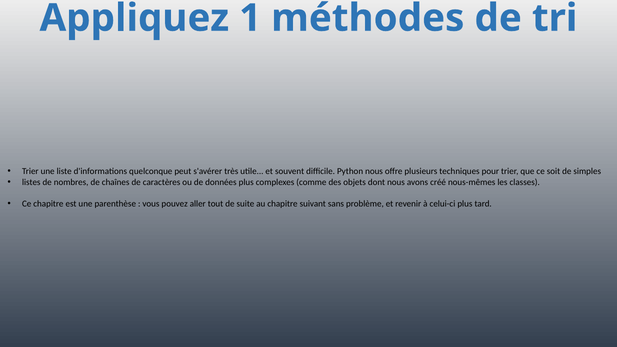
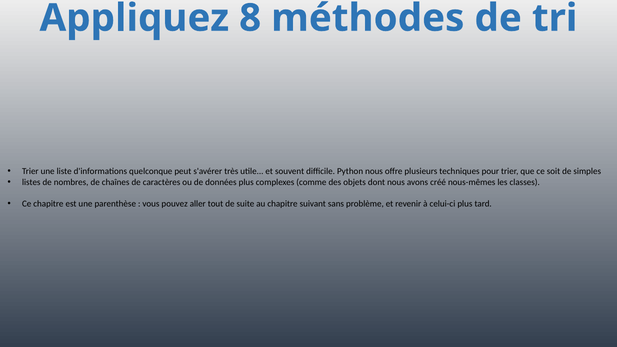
1: 1 -> 8 (250, 18)
